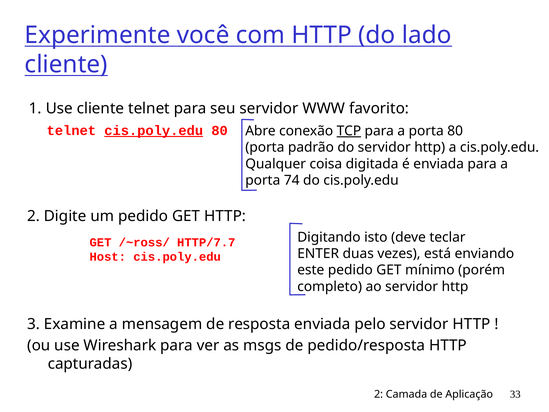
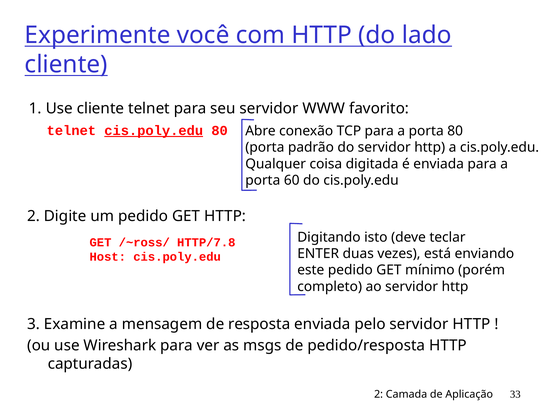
TCP underline: present -> none (349, 131)
74: 74 -> 60 (292, 180)
HTTP/7.7: HTTP/7.7 -> HTTP/7.8 (206, 242)
